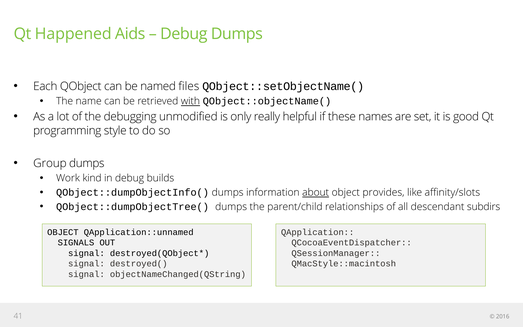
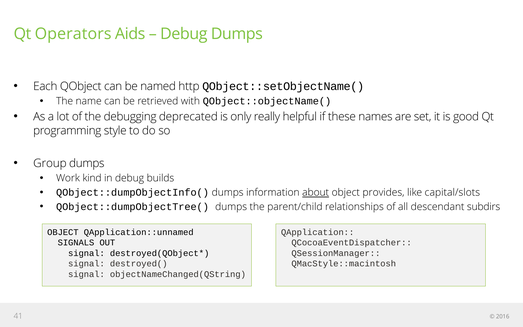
Happened: Happened -> Operators (73, 34)
files: files -> http (189, 86)
with underline: present -> none (190, 101)
unmodified: unmodified -> deprecated (188, 117)
affinity/slots: affinity/slots -> capital/slots (452, 192)
